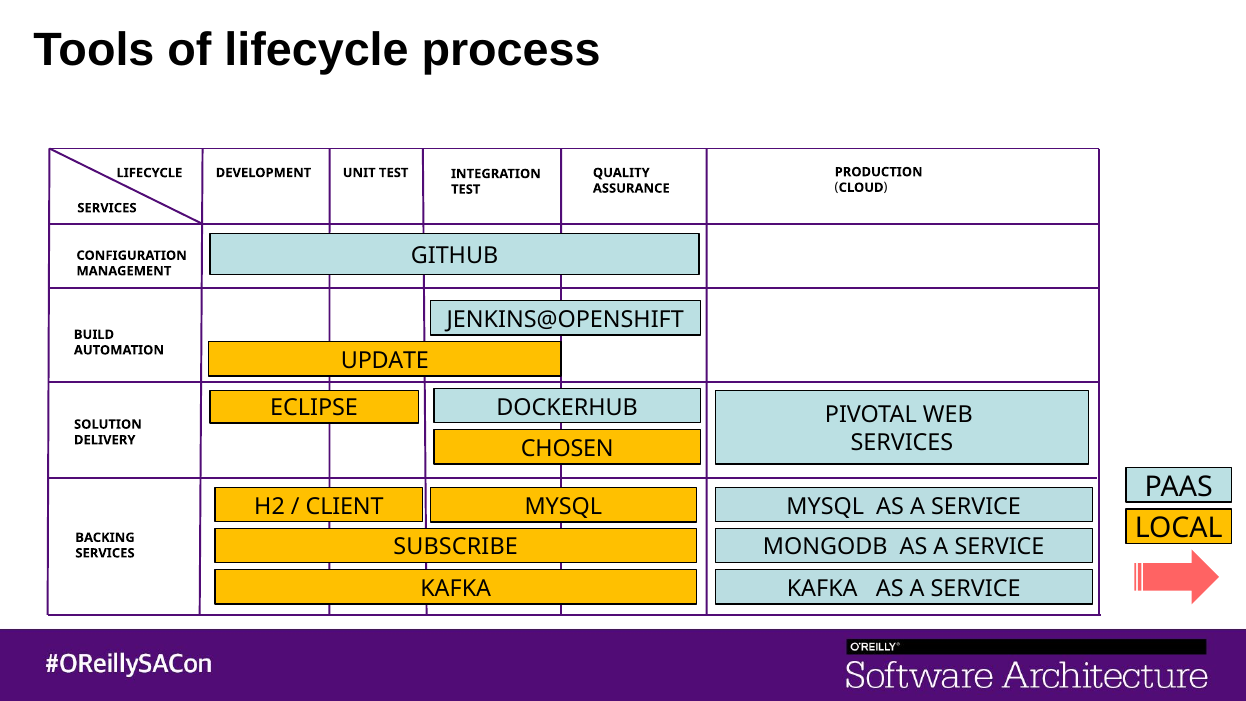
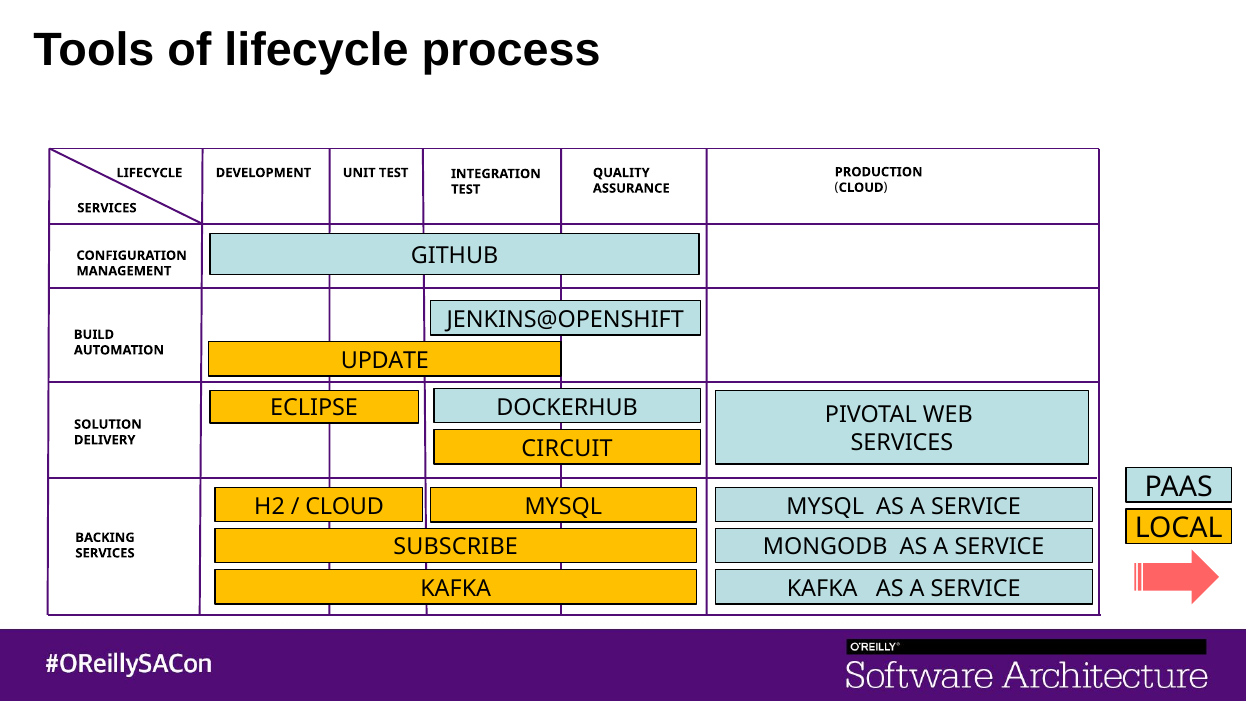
CHOSEN: CHOSEN -> CIRCUIT (567, 448)
CLIENT: CLIENT -> CLOUD (345, 506)
